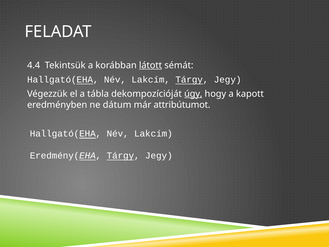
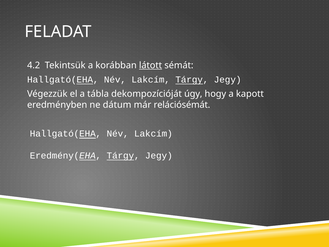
4.4: 4.4 -> 4.2 (34, 65)
úgy underline: present -> none (193, 94)
attribútumot: attribútumot -> relációsémát (182, 105)
